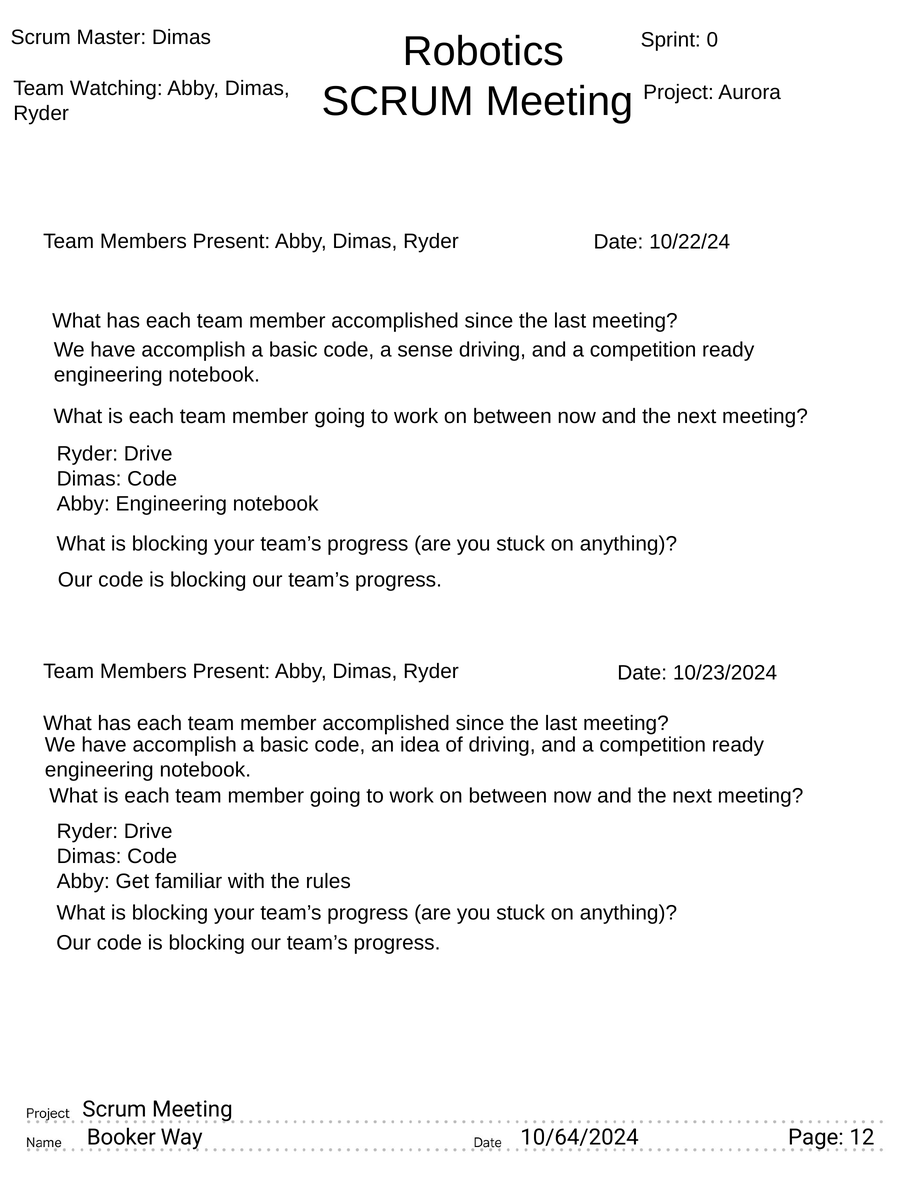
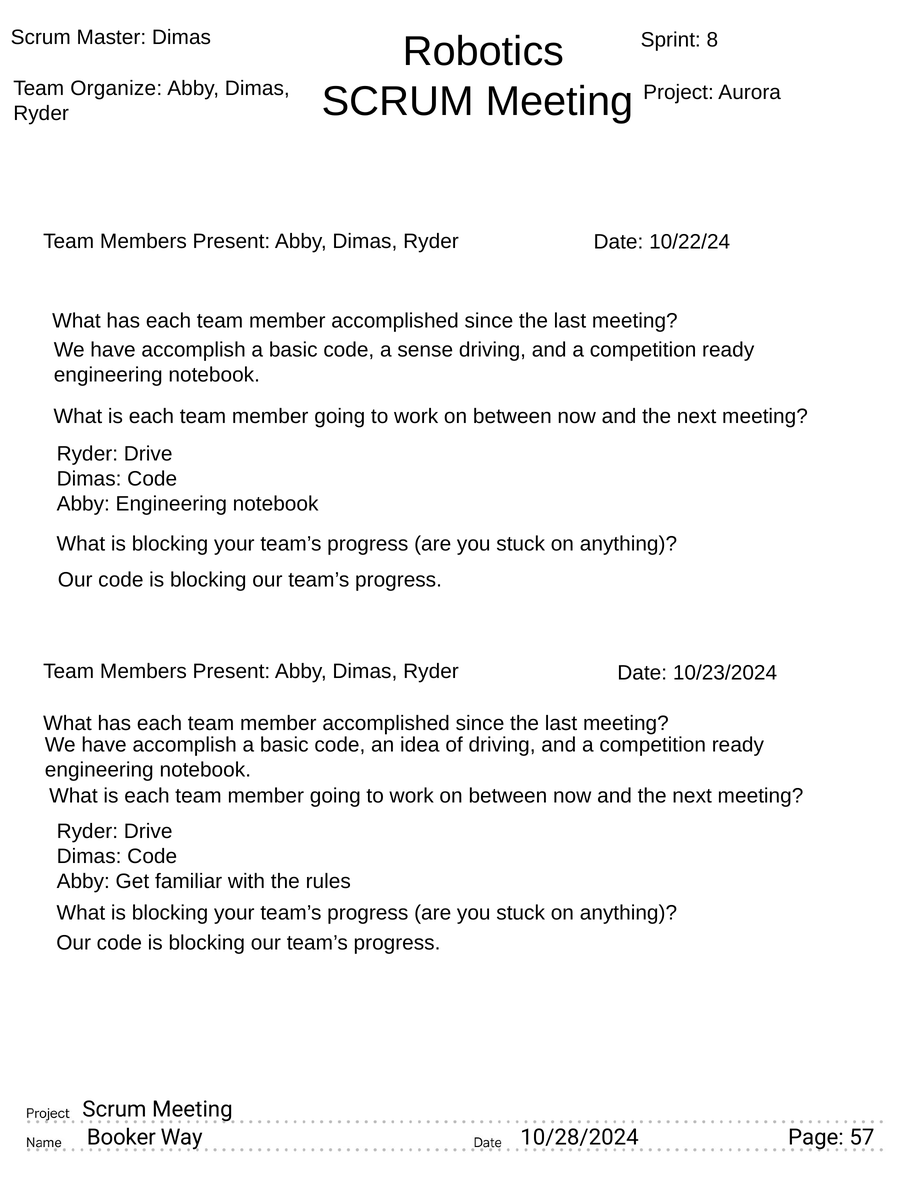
0: 0 -> 8 (712, 40)
Watching: Watching -> Organize (116, 89)
10/64/2024: 10/64/2024 -> 10/28/2024 (580, 1137)
12: 12 -> 57 (862, 1137)
